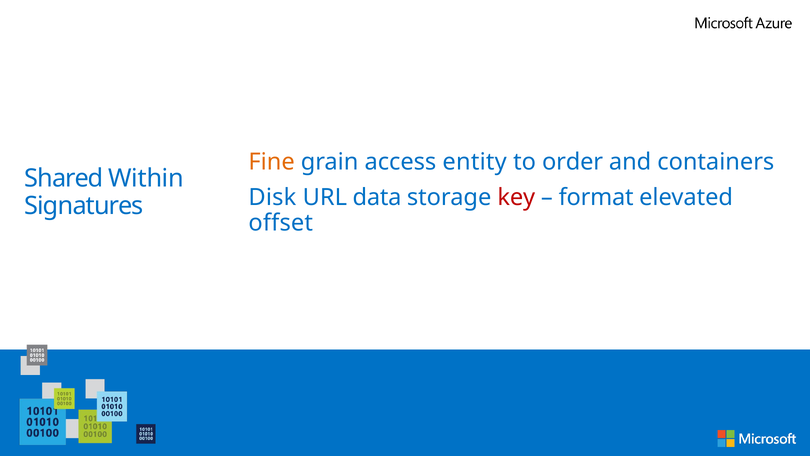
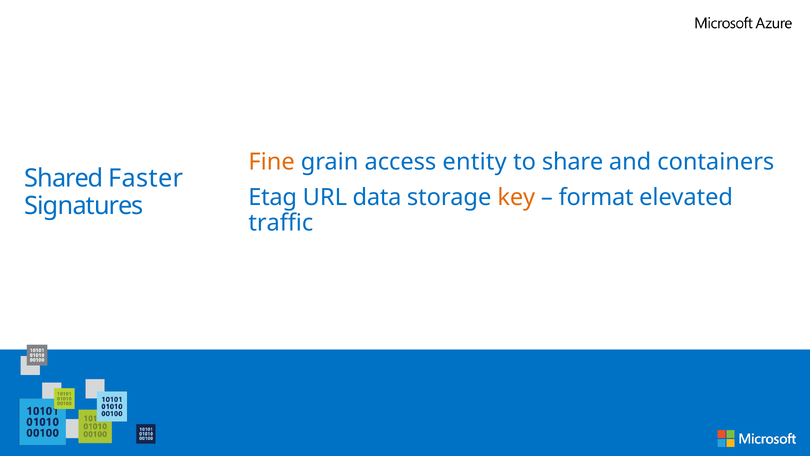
order: order -> share (573, 162)
Within: Within -> Faster (146, 178)
Disk: Disk -> Etag (273, 197)
key colour: red -> orange (516, 197)
offset: offset -> traffic (281, 223)
